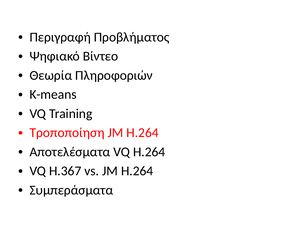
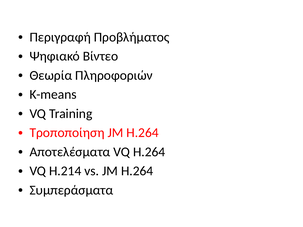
H.367: H.367 -> H.214 (65, 171)
